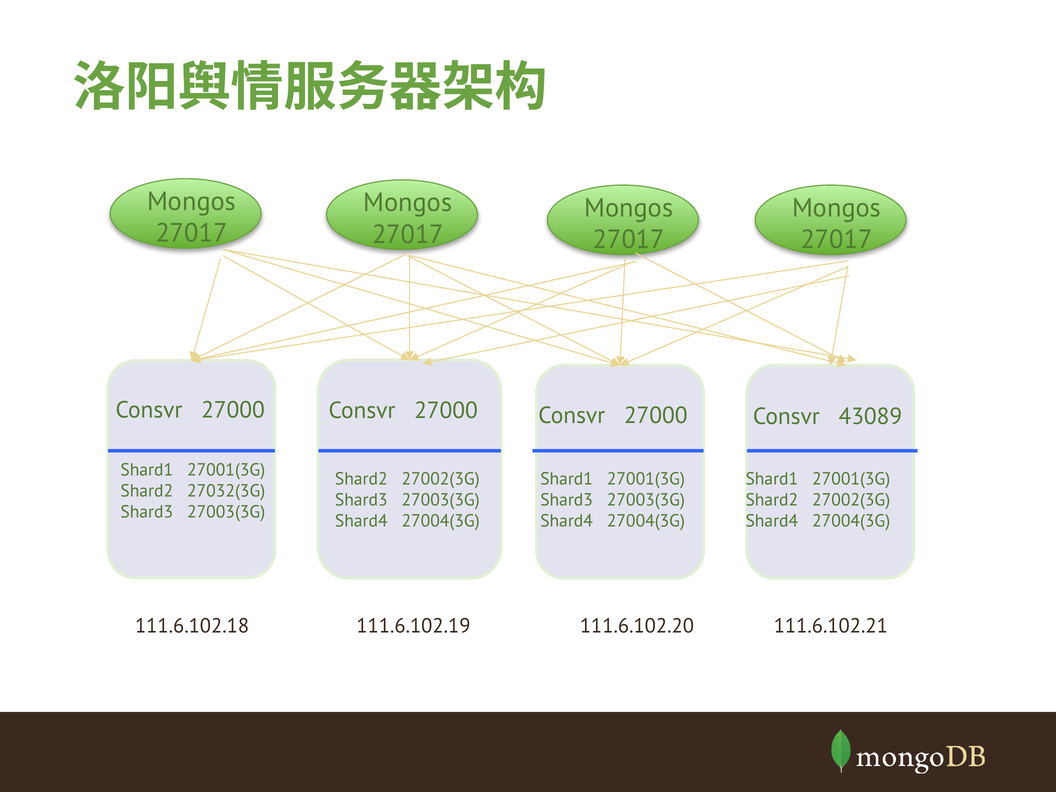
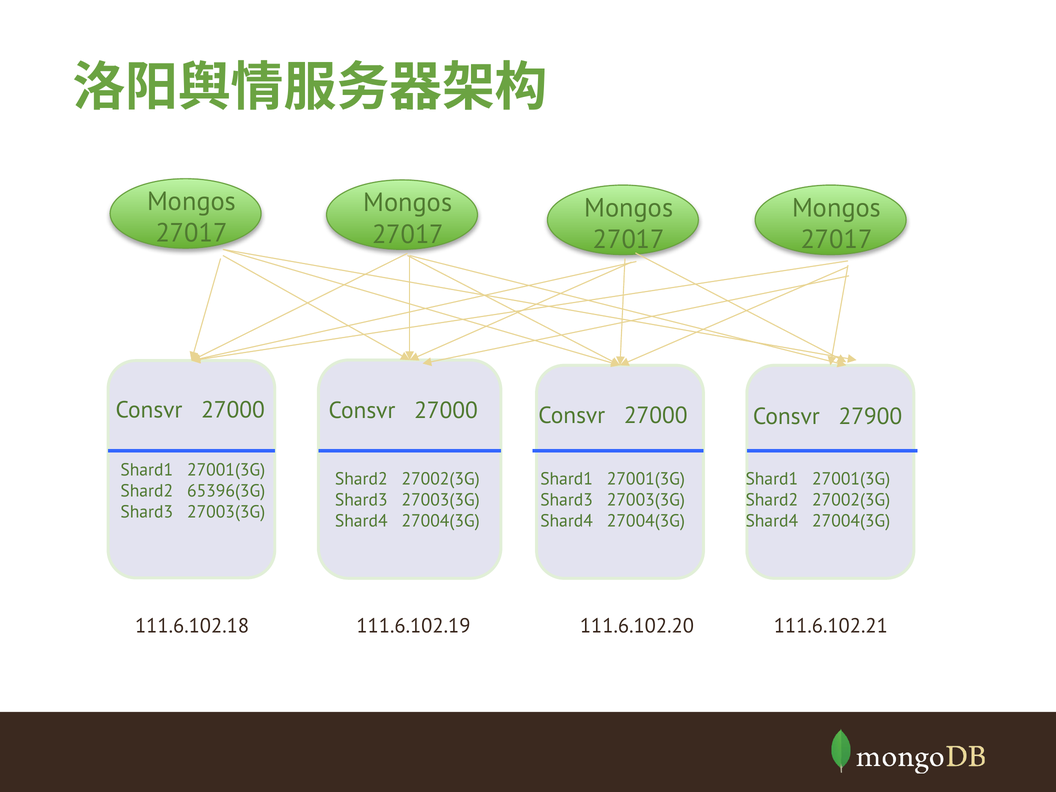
43089: 43089 -> 27900 (870, 417)
27032(3G: 27032(3G -> 65396(3G (226, 491)
